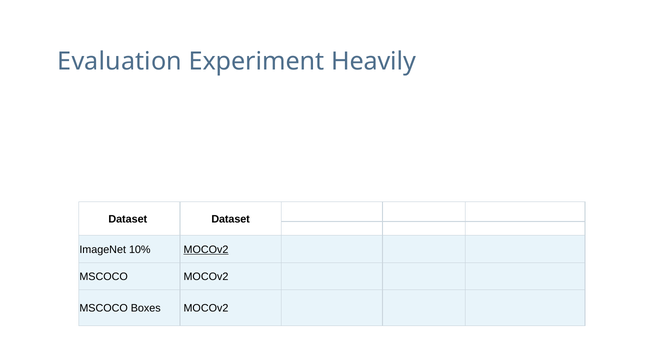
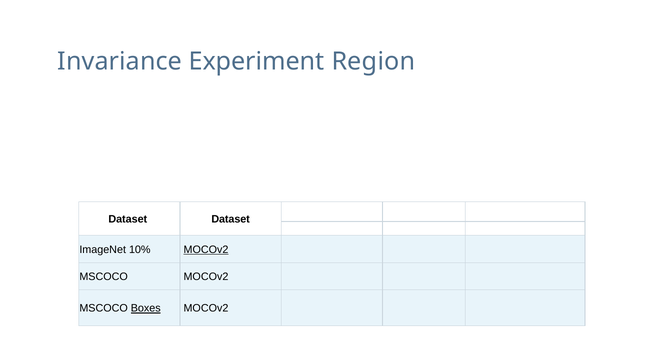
Evaluation: Evaluation -> Invariance (120, 61)
Heavily: Heavily -> Region (373, 61)
Boxes underline: none -> present (146, 308)
